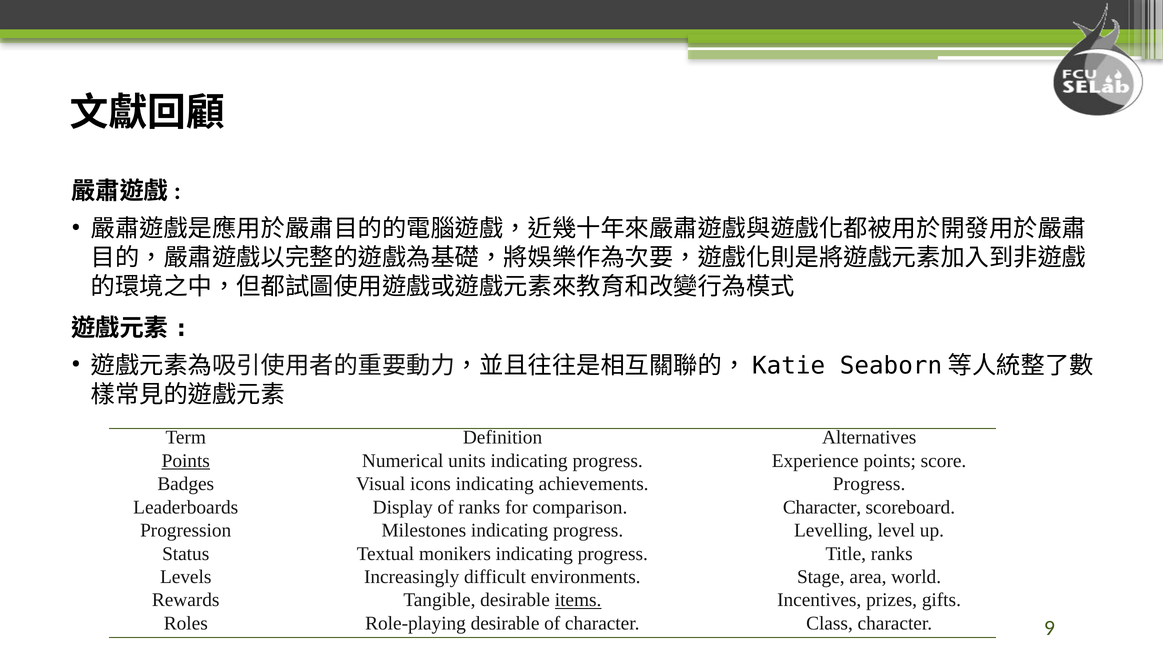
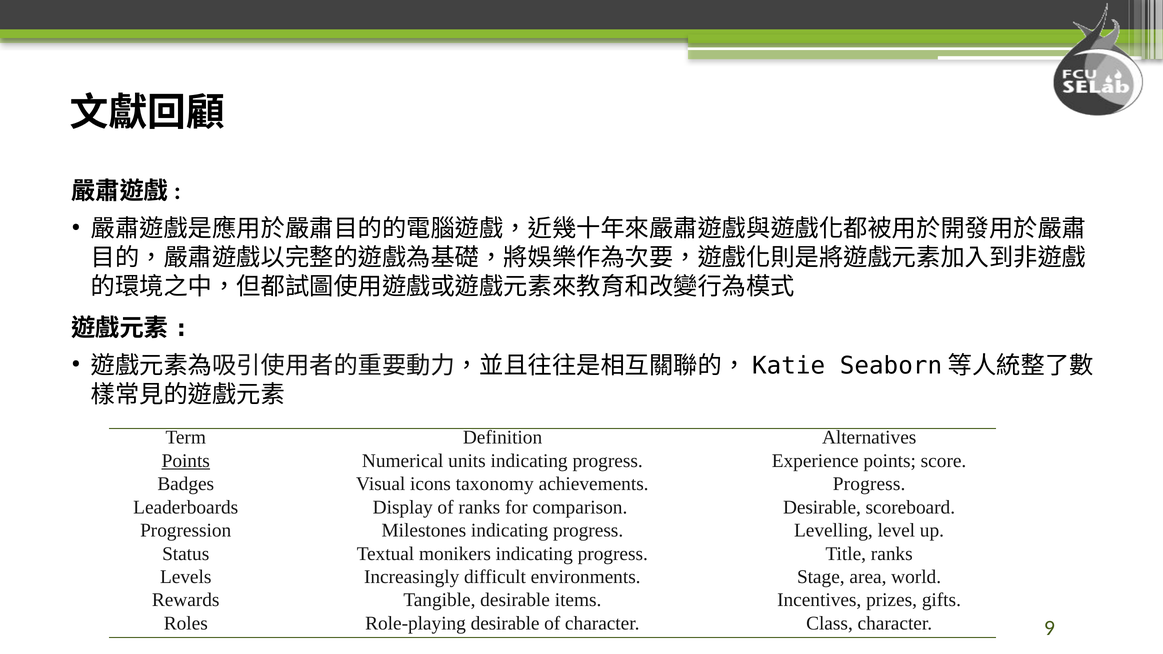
icons indicating: indicating -> taxonomy (495, 484)
comparison Character: Character -> Desirable (822, 507)
items underline: present -> none (578, 600)
